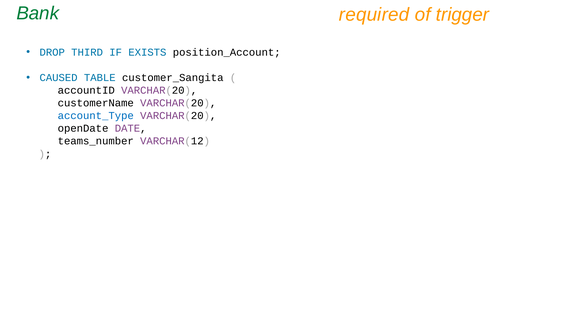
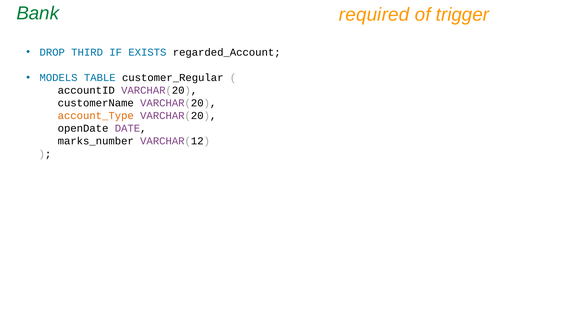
position_Account: position_Account -> regarded_Account (227, 52)
CAUSED: CAUSED -> MODELS (59, 78)
customer_Sangita: customer_Sangita -> customer_Regular (173, 78)
account_Type colour: blue -> orange (96, 116)
teams_number: teams_number -> marks_number (96, 141)
